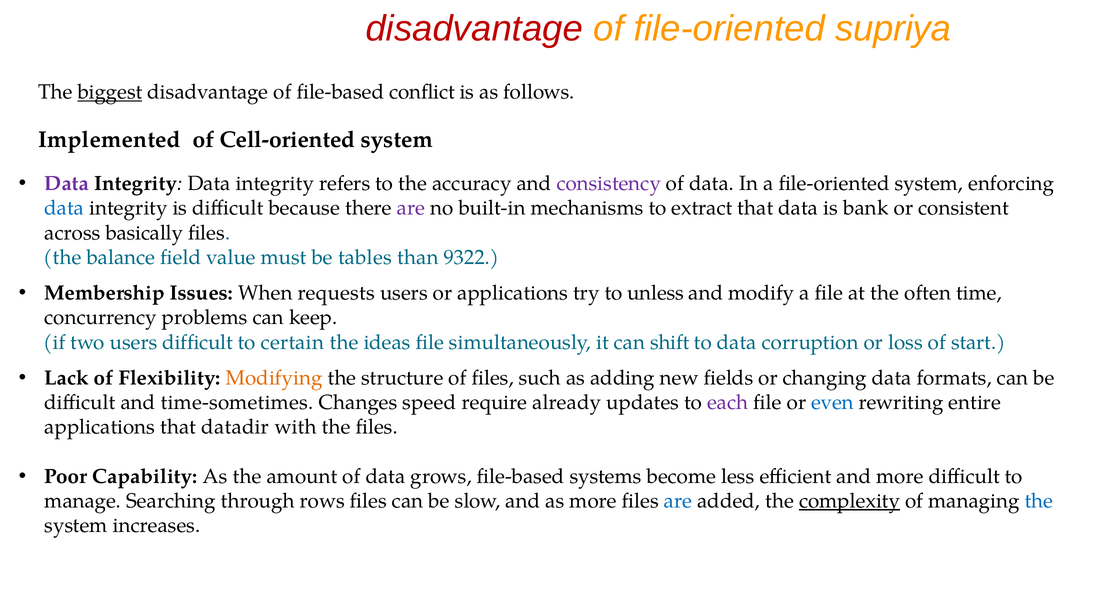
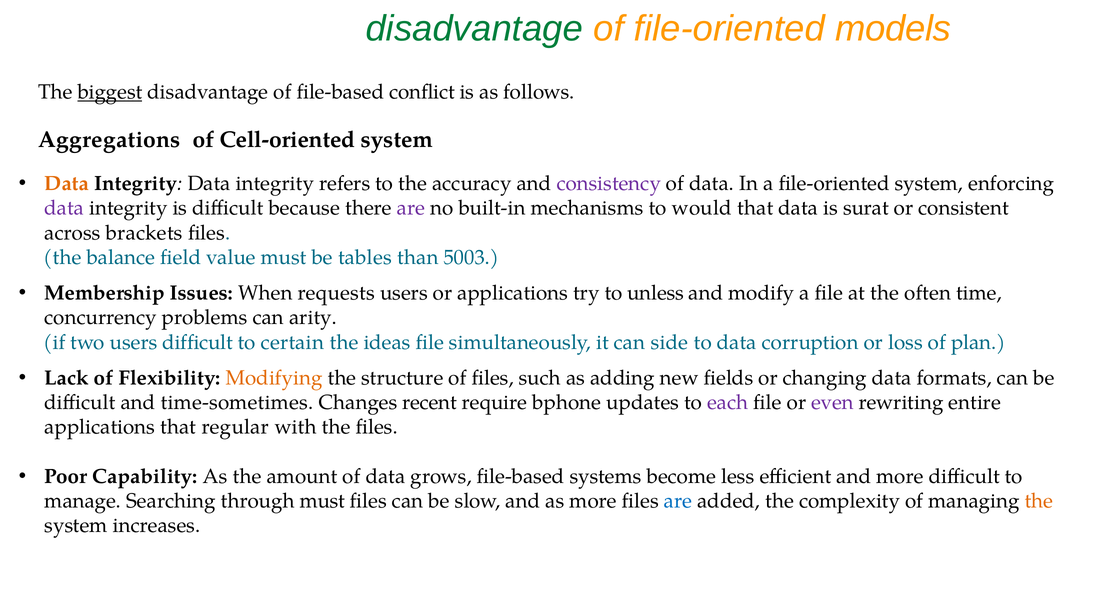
disadvantage colour: red -> green (474, 29)
supriya: supriya -> models (893, 29)
Implemented: Implemented -> Aggregations (110, 140)
Data colour: purple -> orange (67, 184)
data colour: blue -> purple (64, 208)
extract: extract -> would (702, 208)
bank: bank -> surat (866, 208)
basically: basically -> brackets (144, 233)
9322: 9322 -> 5003 (472, 258)
keep: keep -> arity (313, 318)
shift: shift -> side (670, 343)
start: start -> plan (978, 343)
speed: speed -> recent (429, 403)
already: already -> bphone (567, 403)
even colour: blue -> purple (832, 403)
datadir: datadir -> regular (235, 427)
through rows: rows -> must (322, 501)
complexity underline: present -> none (850, 501)
the colour: blue -> orange (1039, 501)
